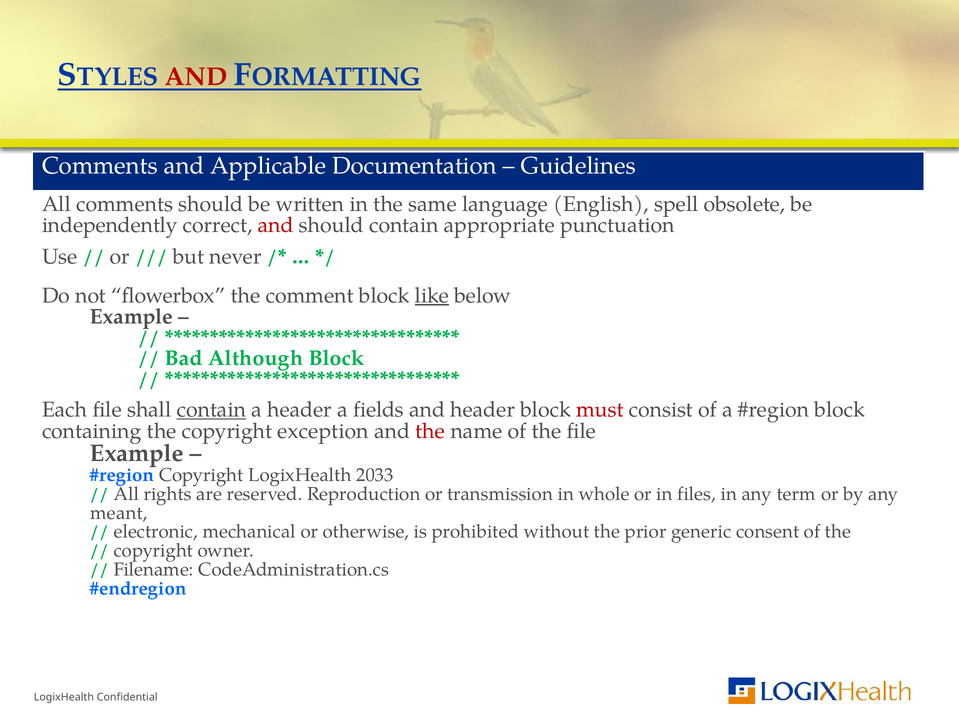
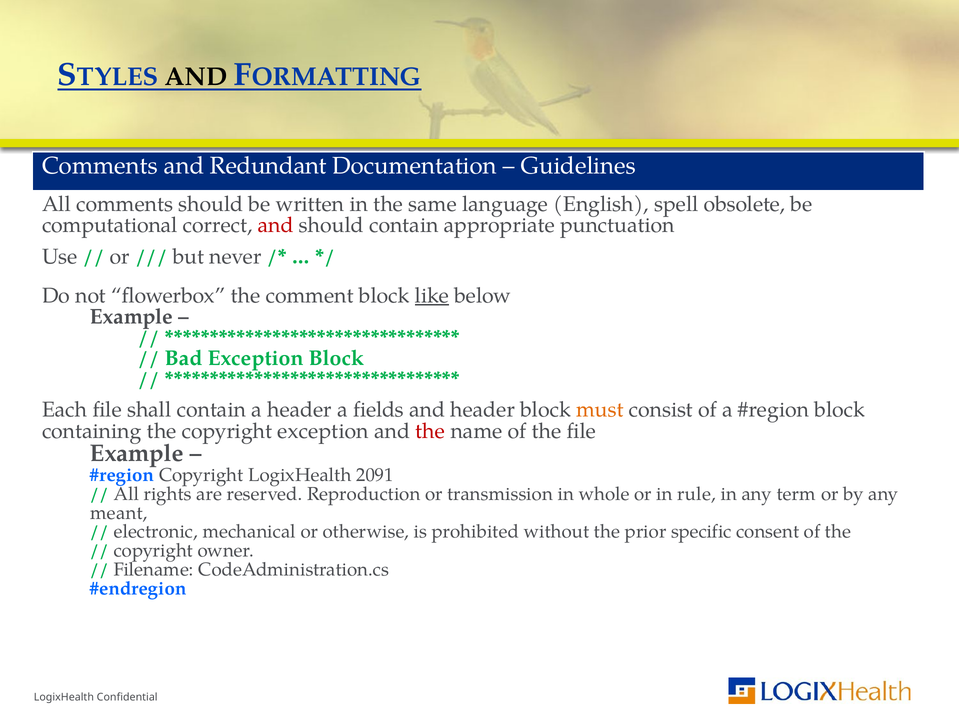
AND colour: red -> black (196, 77)
Applicable: Applicable -> Redundant (268, 166)
independently: independently -> computational (110, 225)
Bad Although: Although -> Exception (256, 358)
contain underline: present -> none (211, 409)
must colour: red -> orange (600, 409)
2033: 2033 -> 2091 (375, 475)
files: files -> rule (697, 494)
generic: generic -> specific (701, 531)
